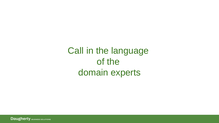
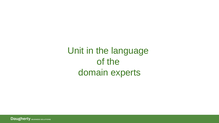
Call: Call -> Unit (76, 51)
